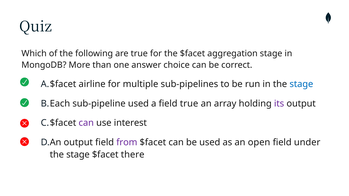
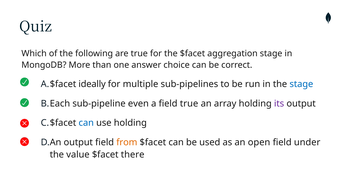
airline: airline -> ideally (92, 84)
sub-pipeline used: used -> even (138, 104)
can colour: purple -> blue (86, 123)
use interest: interest -> holding (130, 123)
from colour: purple -> orange (127, 143)
stage: stage -> value (78, 155)
